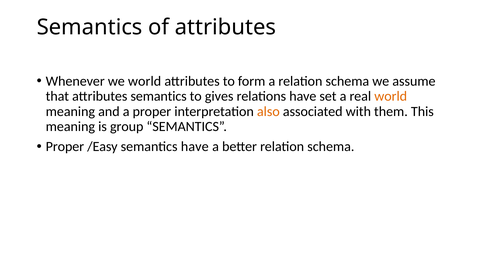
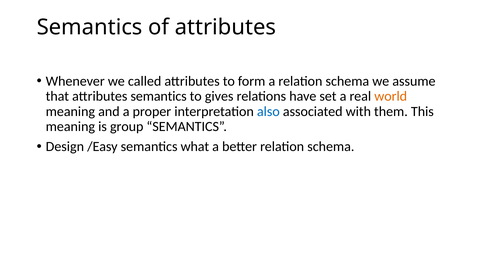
we world: world -> called (145, 81)
also colour: orange -> blue (268, 112)
Proper: Proper -> Design (65, 147)
semantics have: have -> what (195, 147)
